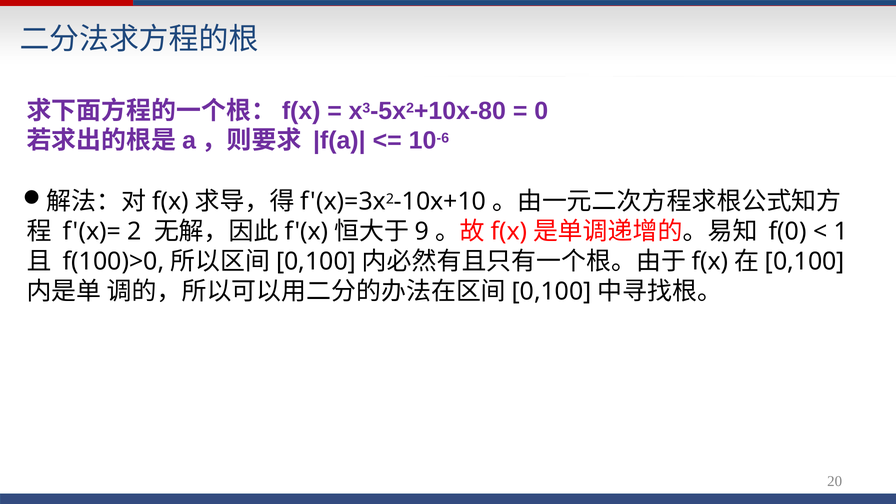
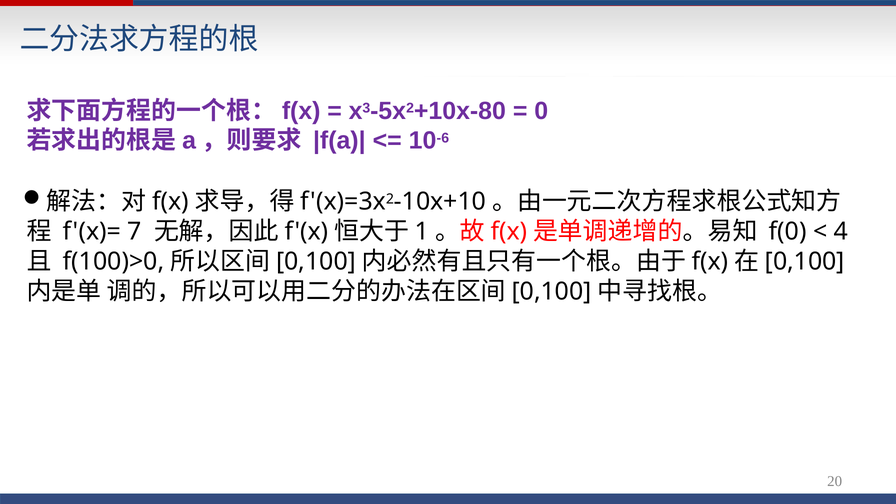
2: 2 -> 7 (135, 232)
9: 9 -> 1 (422, 232)
1: 1 -> 4 (841, 232)
